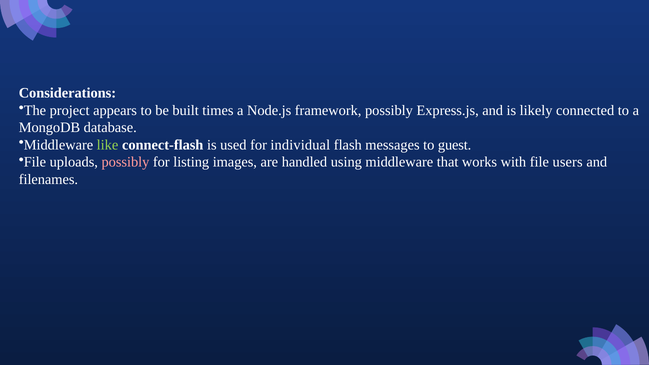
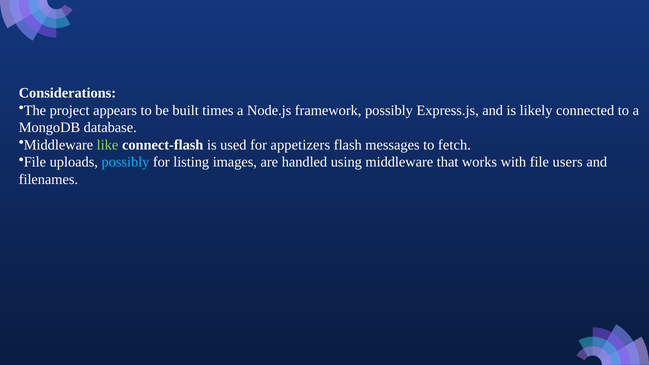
individual: individual -> appetizers (300, 145)
guest: guest -> fetch (454, 145)
possibly colour: pink -> light blue (125, 162)
